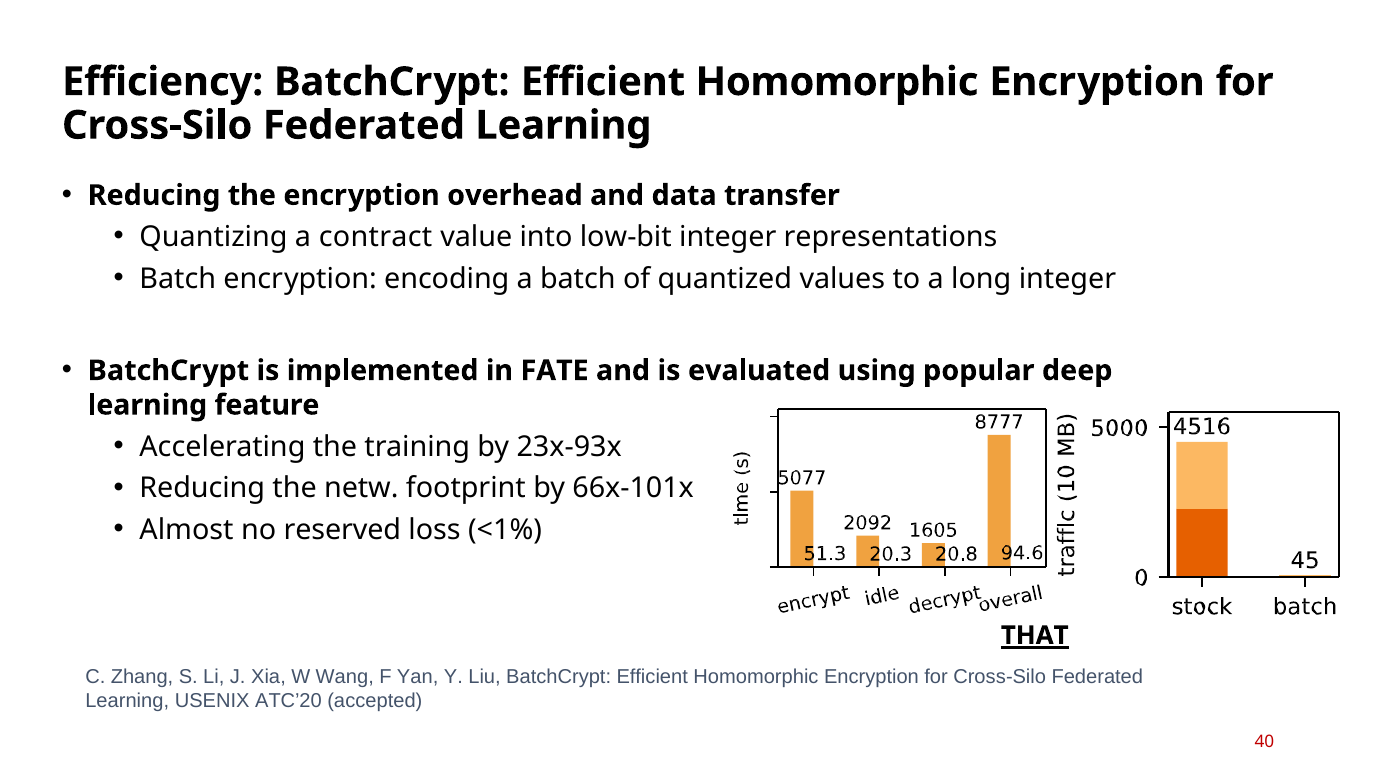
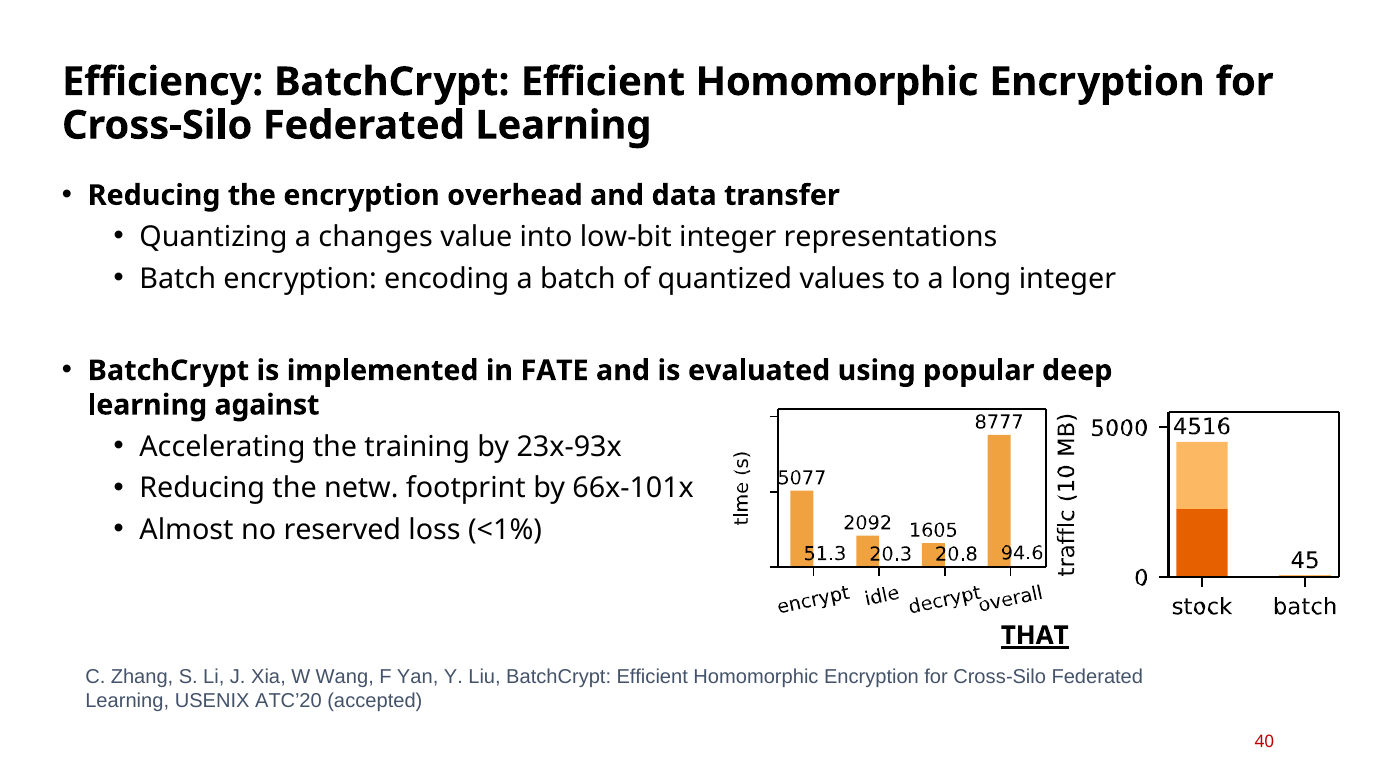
contract: contract -> changes (376, 237)
feature: feature -> against (267, 405)
